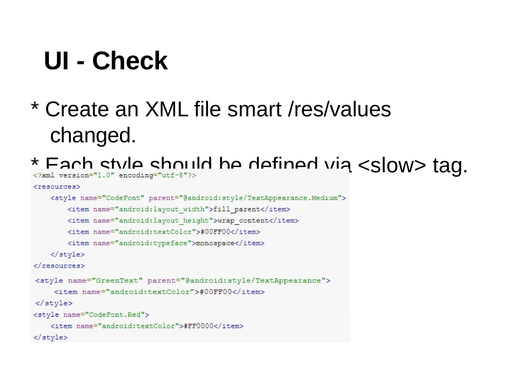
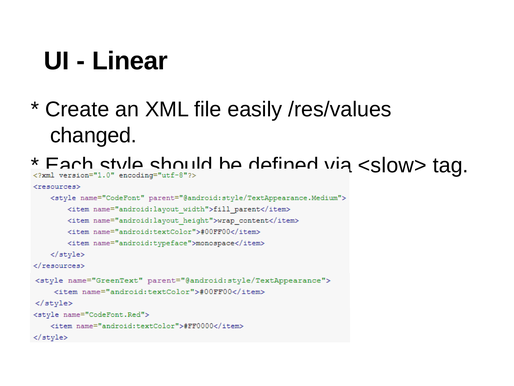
Check: Check -> Linear (130, 61)
smart: smart -> easily (255, 109)
